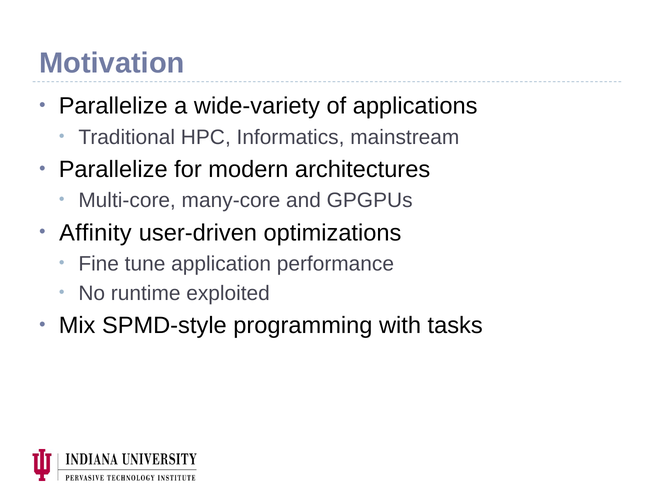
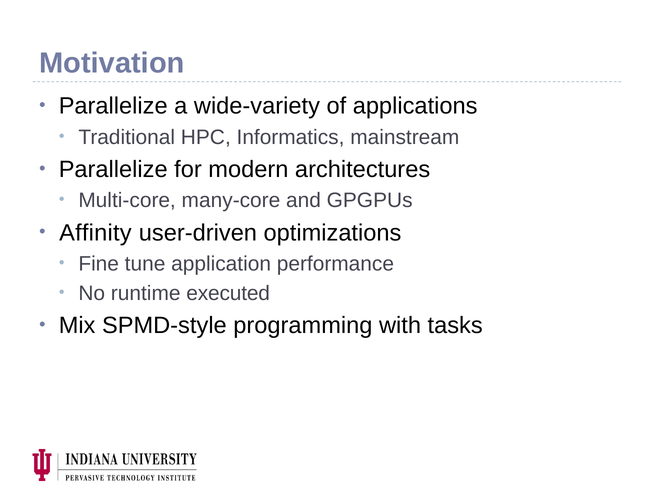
exploited: exploited -> executed (228, 294)
